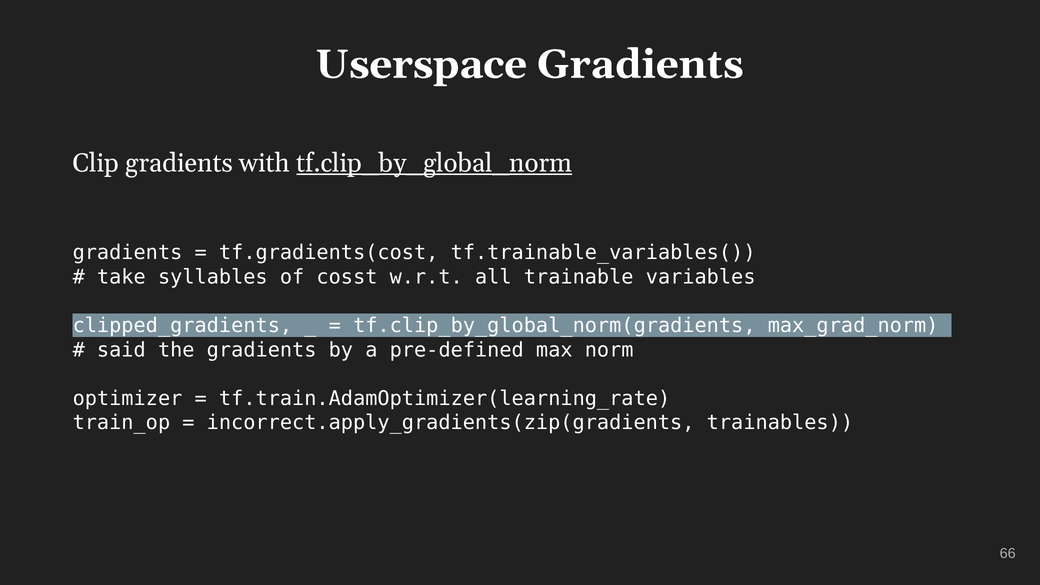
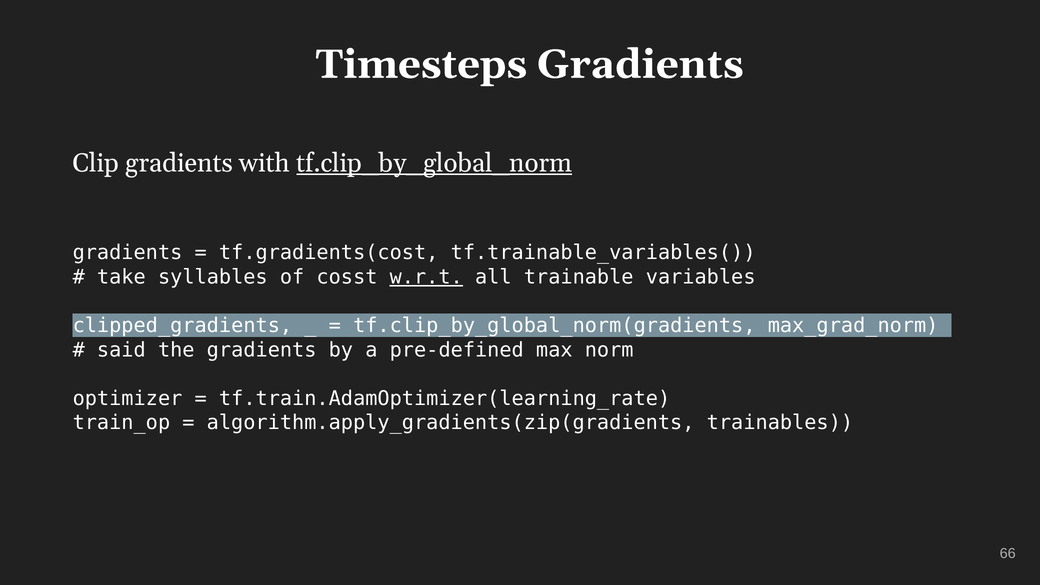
Userspace: Userspace -> Timesteps (421, 64)
w.r.t underline: none -> present (426, 277)
incorrect.apply_gradients(zip(gradients: incorrect.apply_gradients(zip(gradients -> algorithm.apply_gradients(zip(gradients (451, 423)
